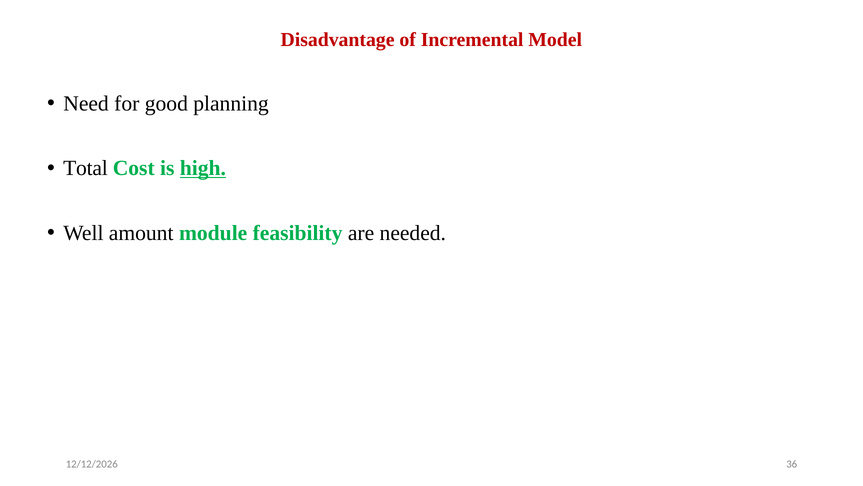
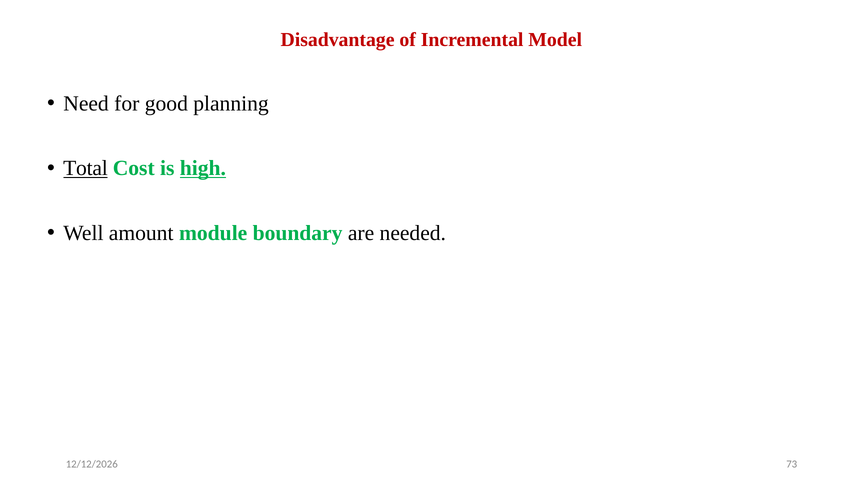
Total underline: none -> present (85, 168)
feasibility: feasibility -> boundary (298, 233)
36: 36 -> 73 (792, 463)
